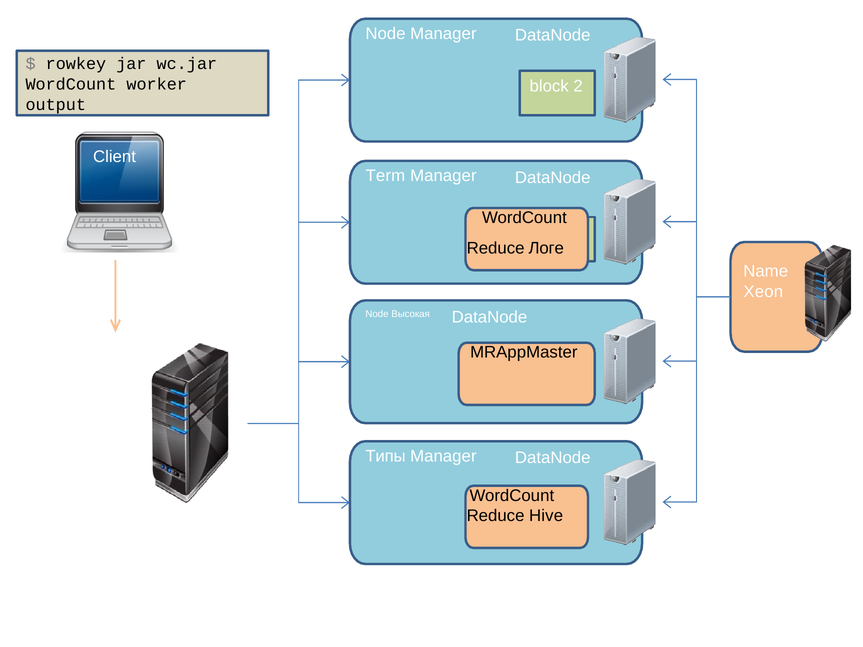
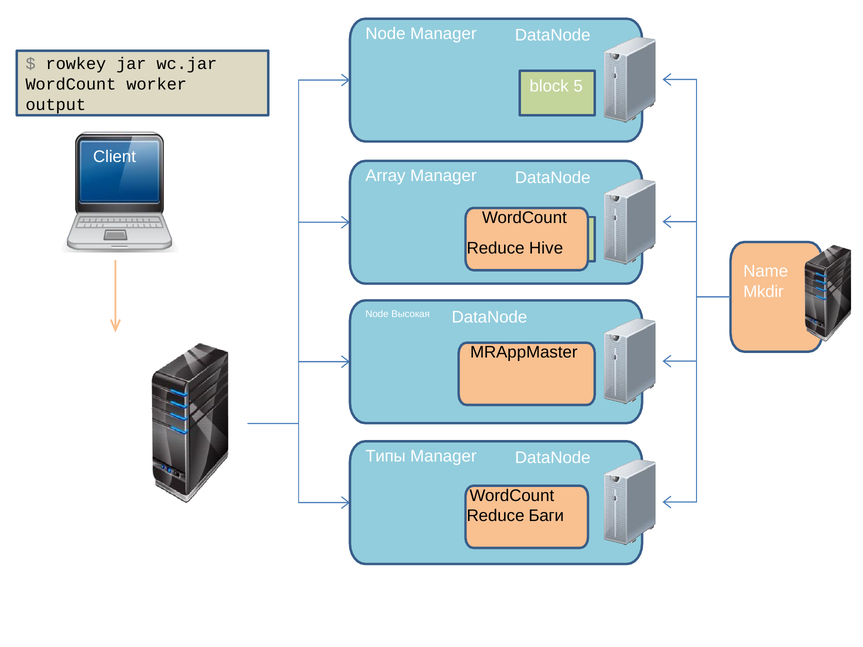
2: 2 -> 5 (578, 86)
Term: Term -> Array (385, 176)
Логе: Логе -> Hive (546, 249)
Xeon: Xeon -> Mkdir (763, 292)
Hive: Hive -> Баги (546, 516)
